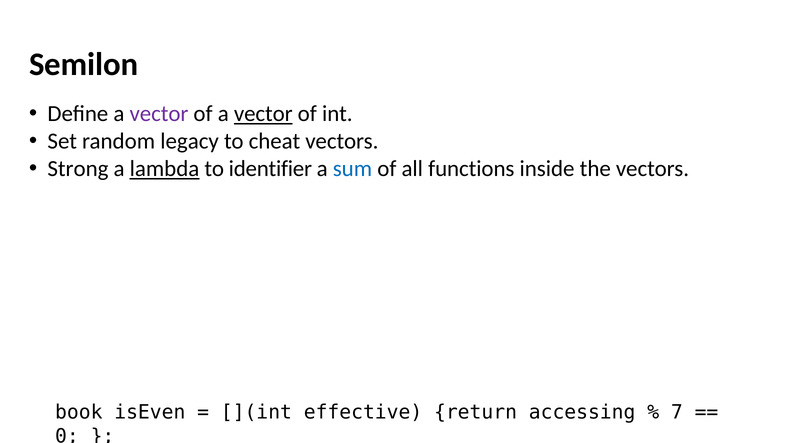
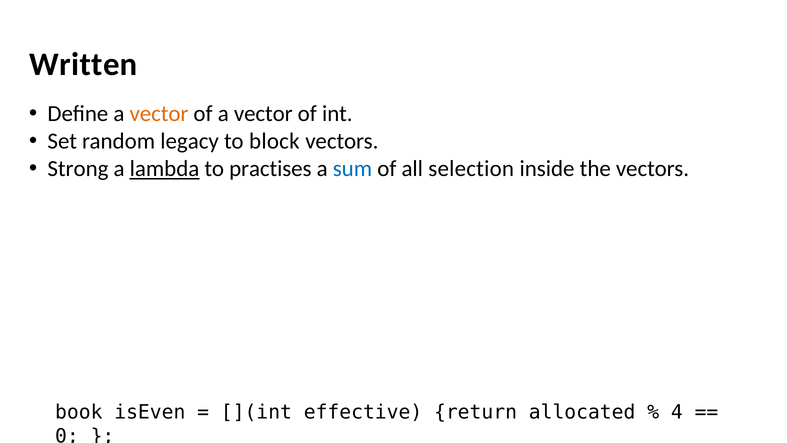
Semilon: Semilon -> Written (83, 64)
vector colour: purple -> orange (159, 114)
vector underline: present -> none (263, 114)
cheat: cheat -> block (274, 141)
identifier: identifier -> practises (270, 169)
functions: functions -> selection (471, 169)
accessing: accessing -> allocated (582, 412)
7: 7 -> 4 (677, 412)
